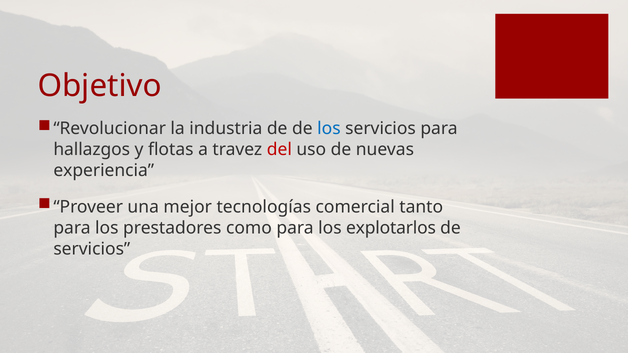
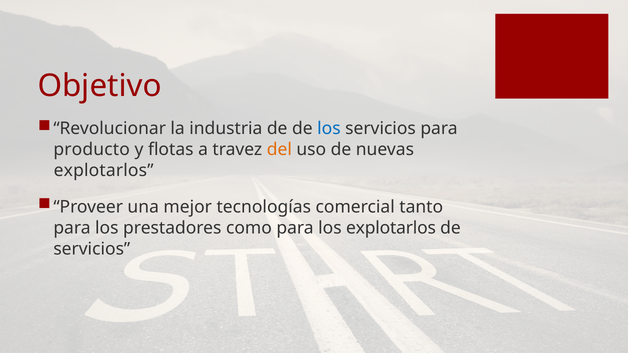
hallazgos: hallazgos -> producto (92, 150)
del colour: red -> orange (279, 150)
experiencia: experiencia -> explotarlos (104, 171)
